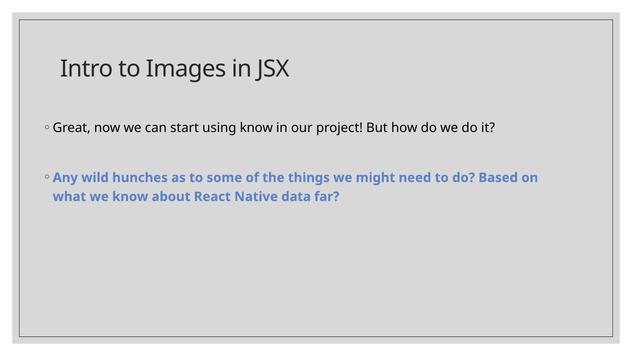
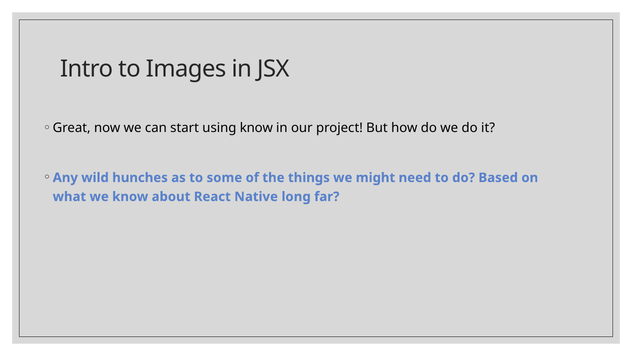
data: data -> long (296, 196)
